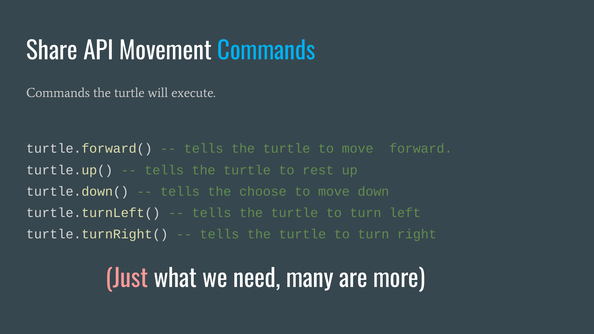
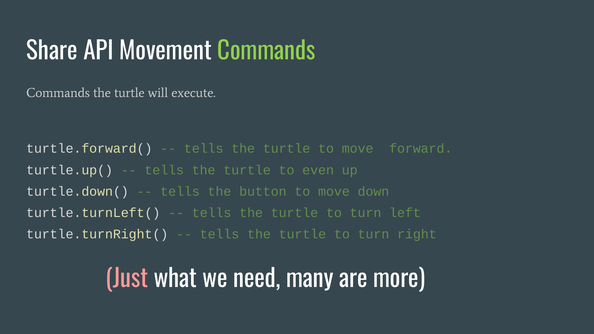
Commands colour: light blue -> light green (266, 51)
rest: rest -> even (318, 170)
choose: choose -> button (263, 191)
